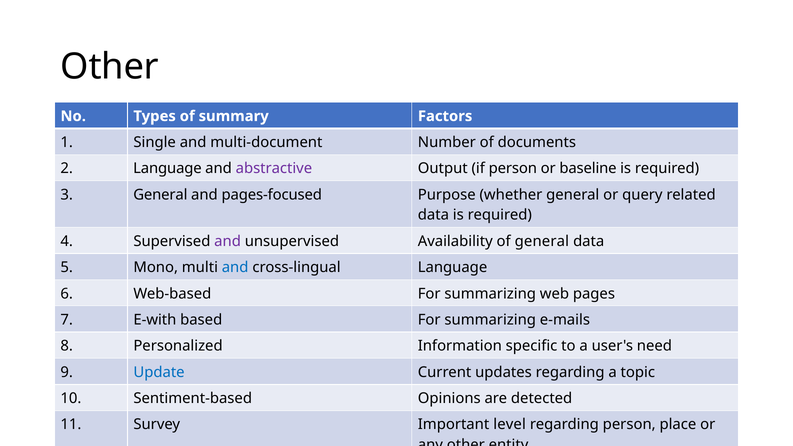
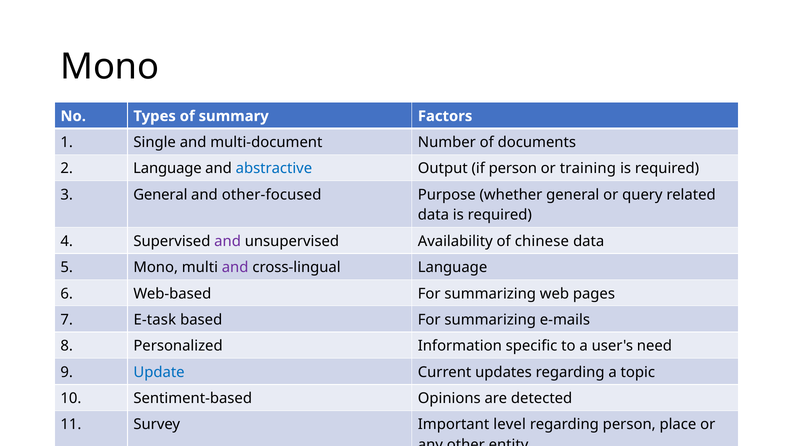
Other: Other -> Mono (110, 67)
abstractive colour: purple -> blue (274, 169)
baseline: baseline -> training (588, 169)
pages-focused: pages-focused -> other-focused (272, 195)
of general: general -> chinese (542, 241)
and colour: blue -> purple (235, 267)
E-with: E-with -> E-task (155, 320)
